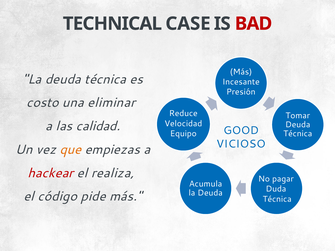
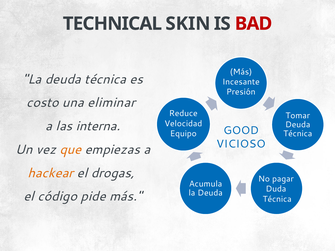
CASE: CASE -> SKIN (188, 24)
calidad: calidad -> interna (98, 126)
hackear colour: red -> orange (51, 173)
realiza: realiza -> drogas (113, 173)
